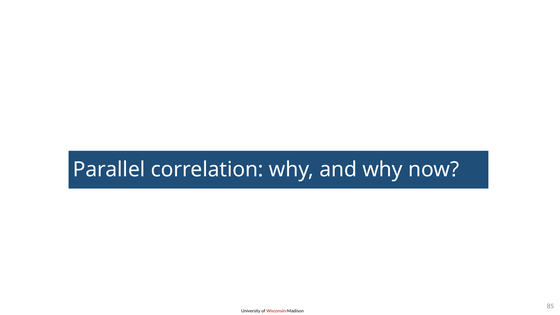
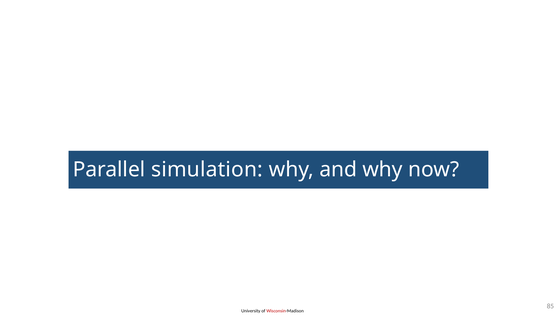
correlation: correlation -> simulation (207, 170)
